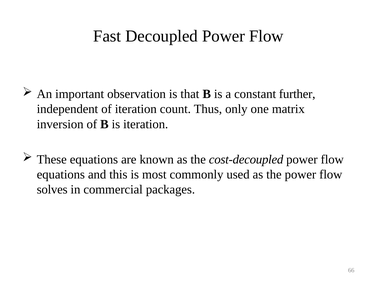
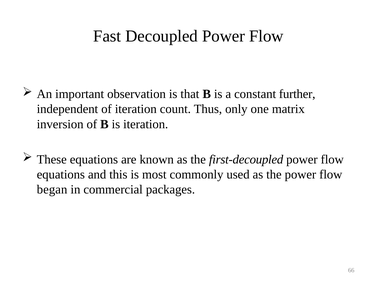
cost-decoupled: cost-decoupled -> first-decoupled (246, 159)
solves: solves -> began (52, 189)
